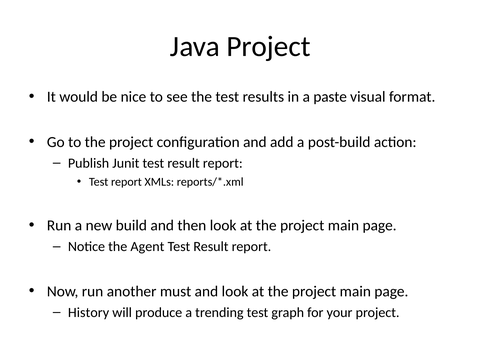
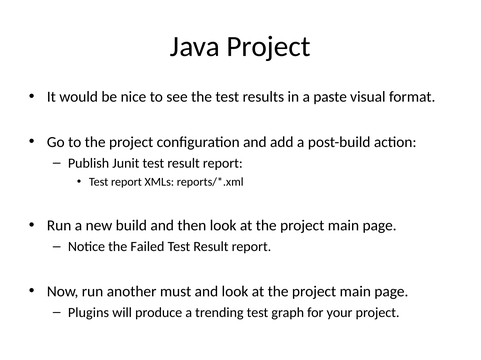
Agent: Agent -> Failed (147, 247)
History: History -> Plugins (89, 313)
